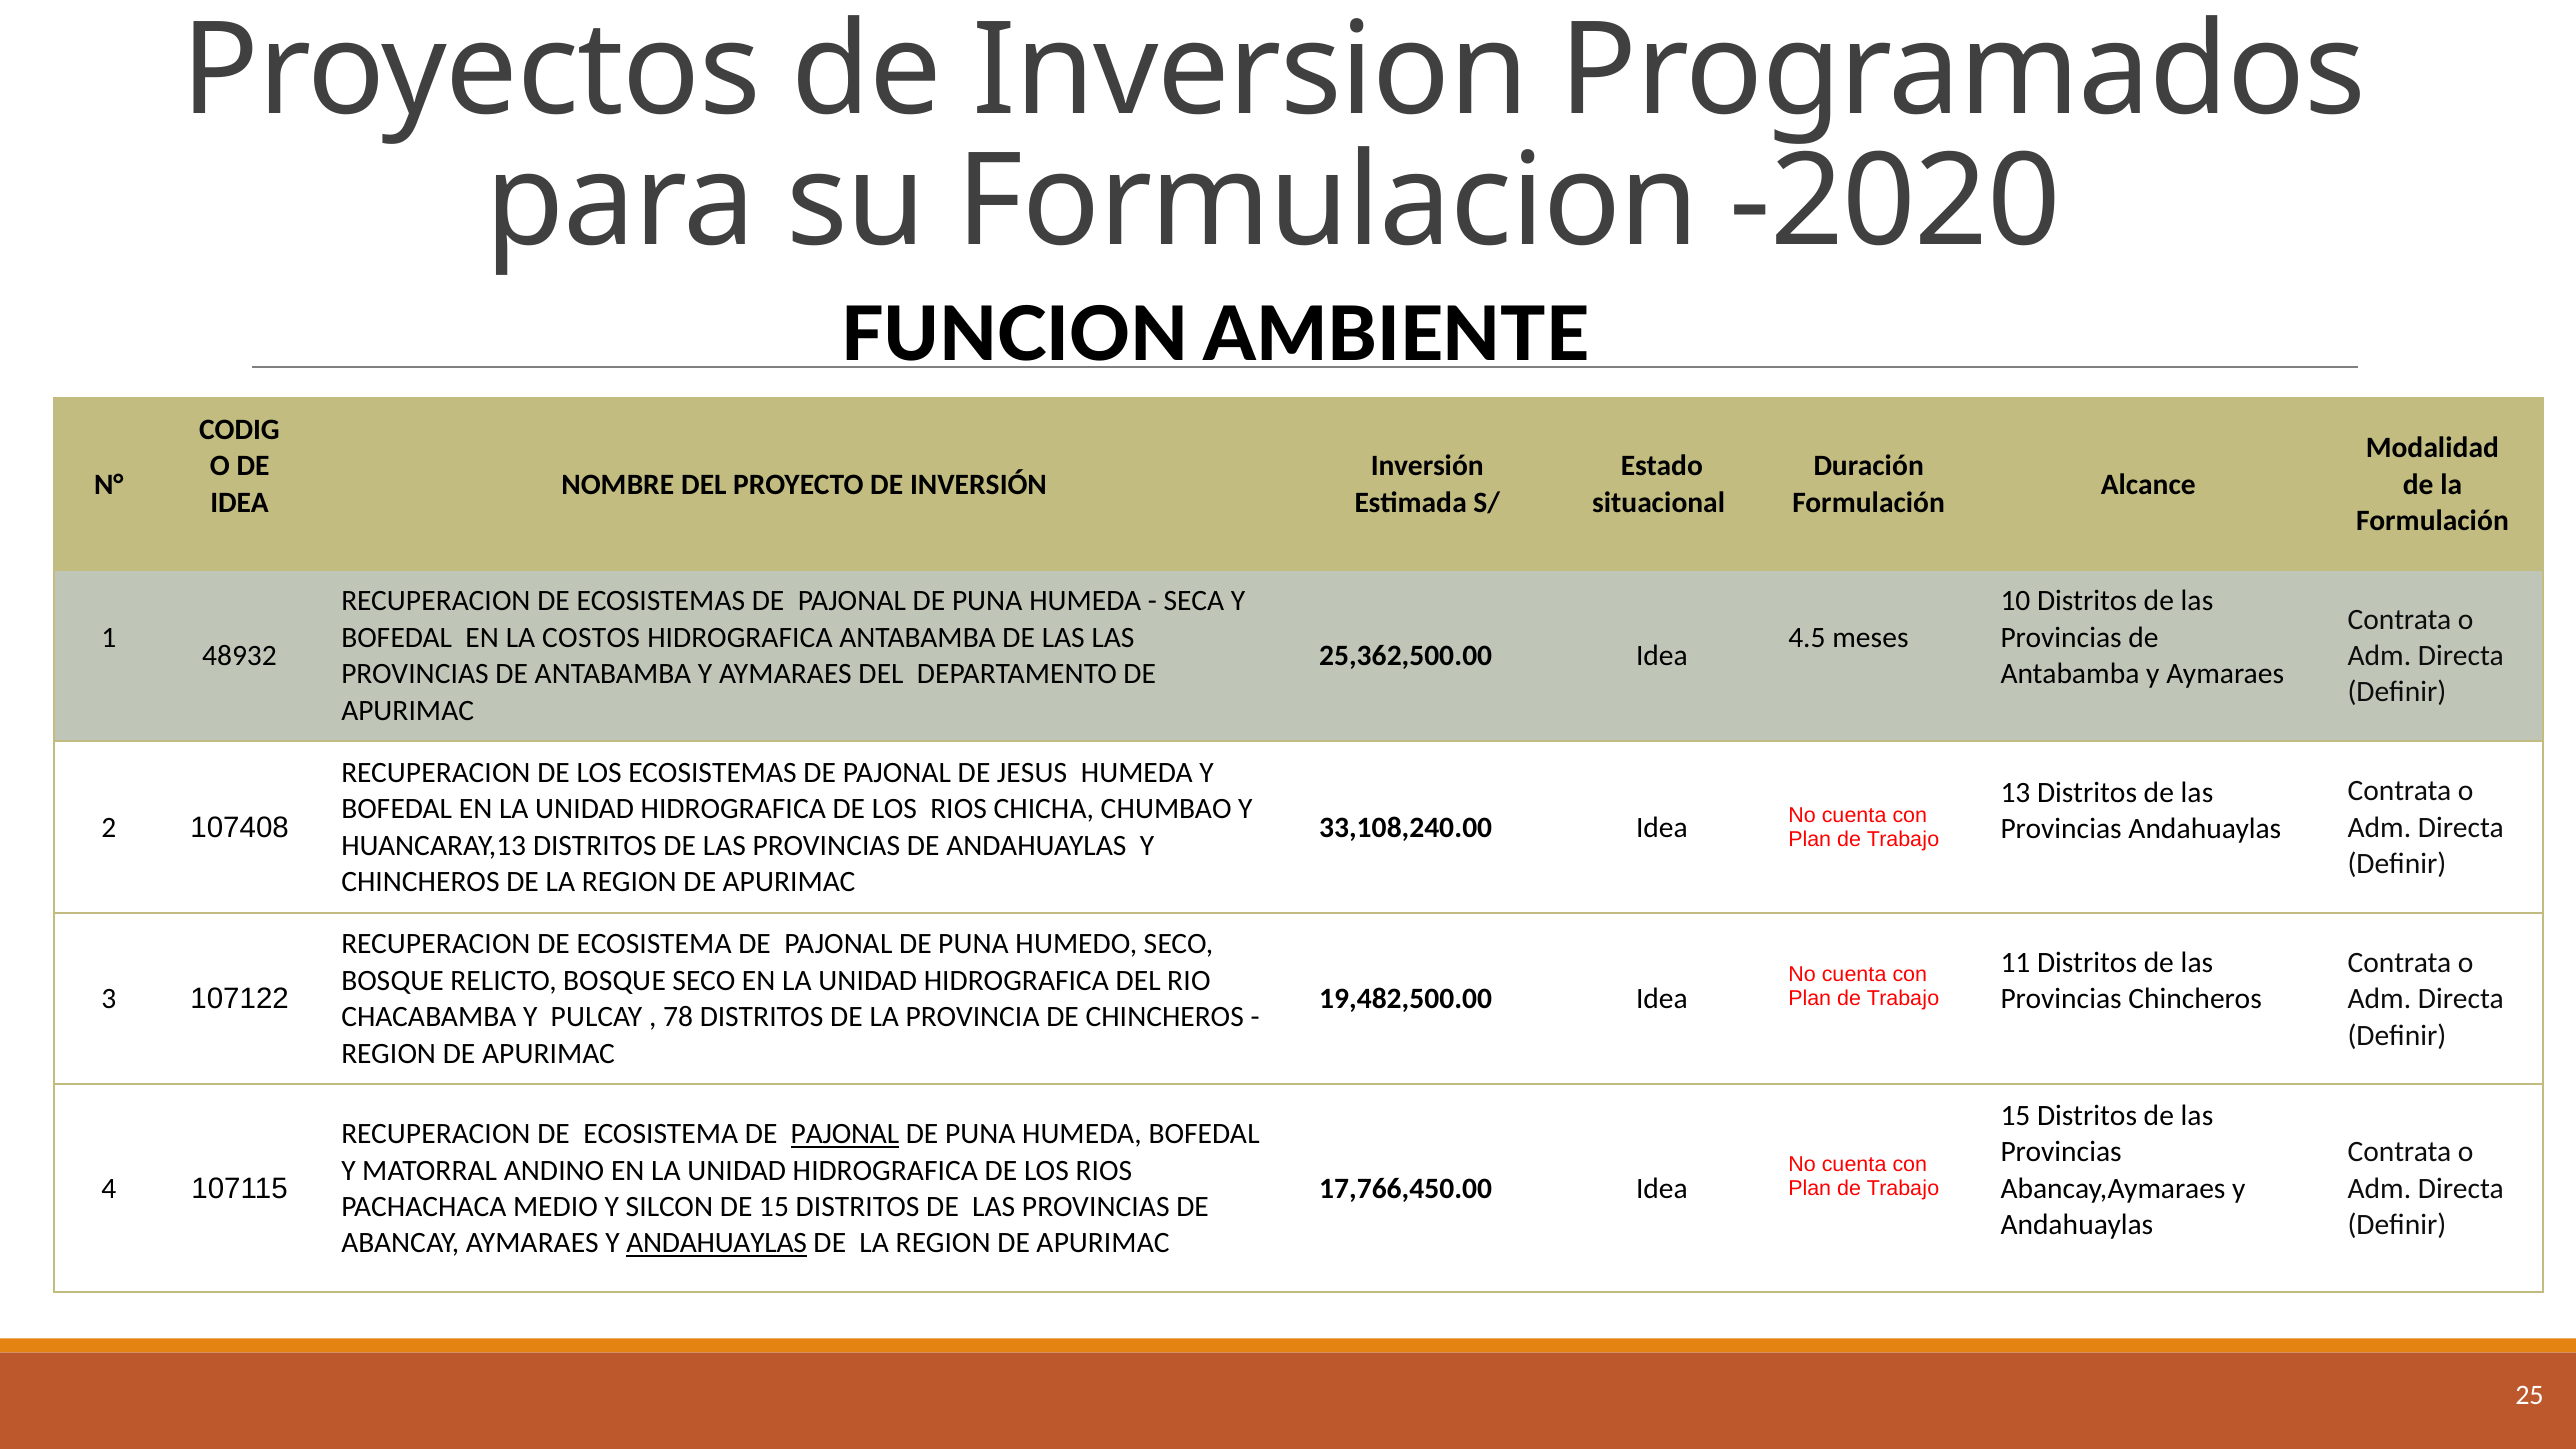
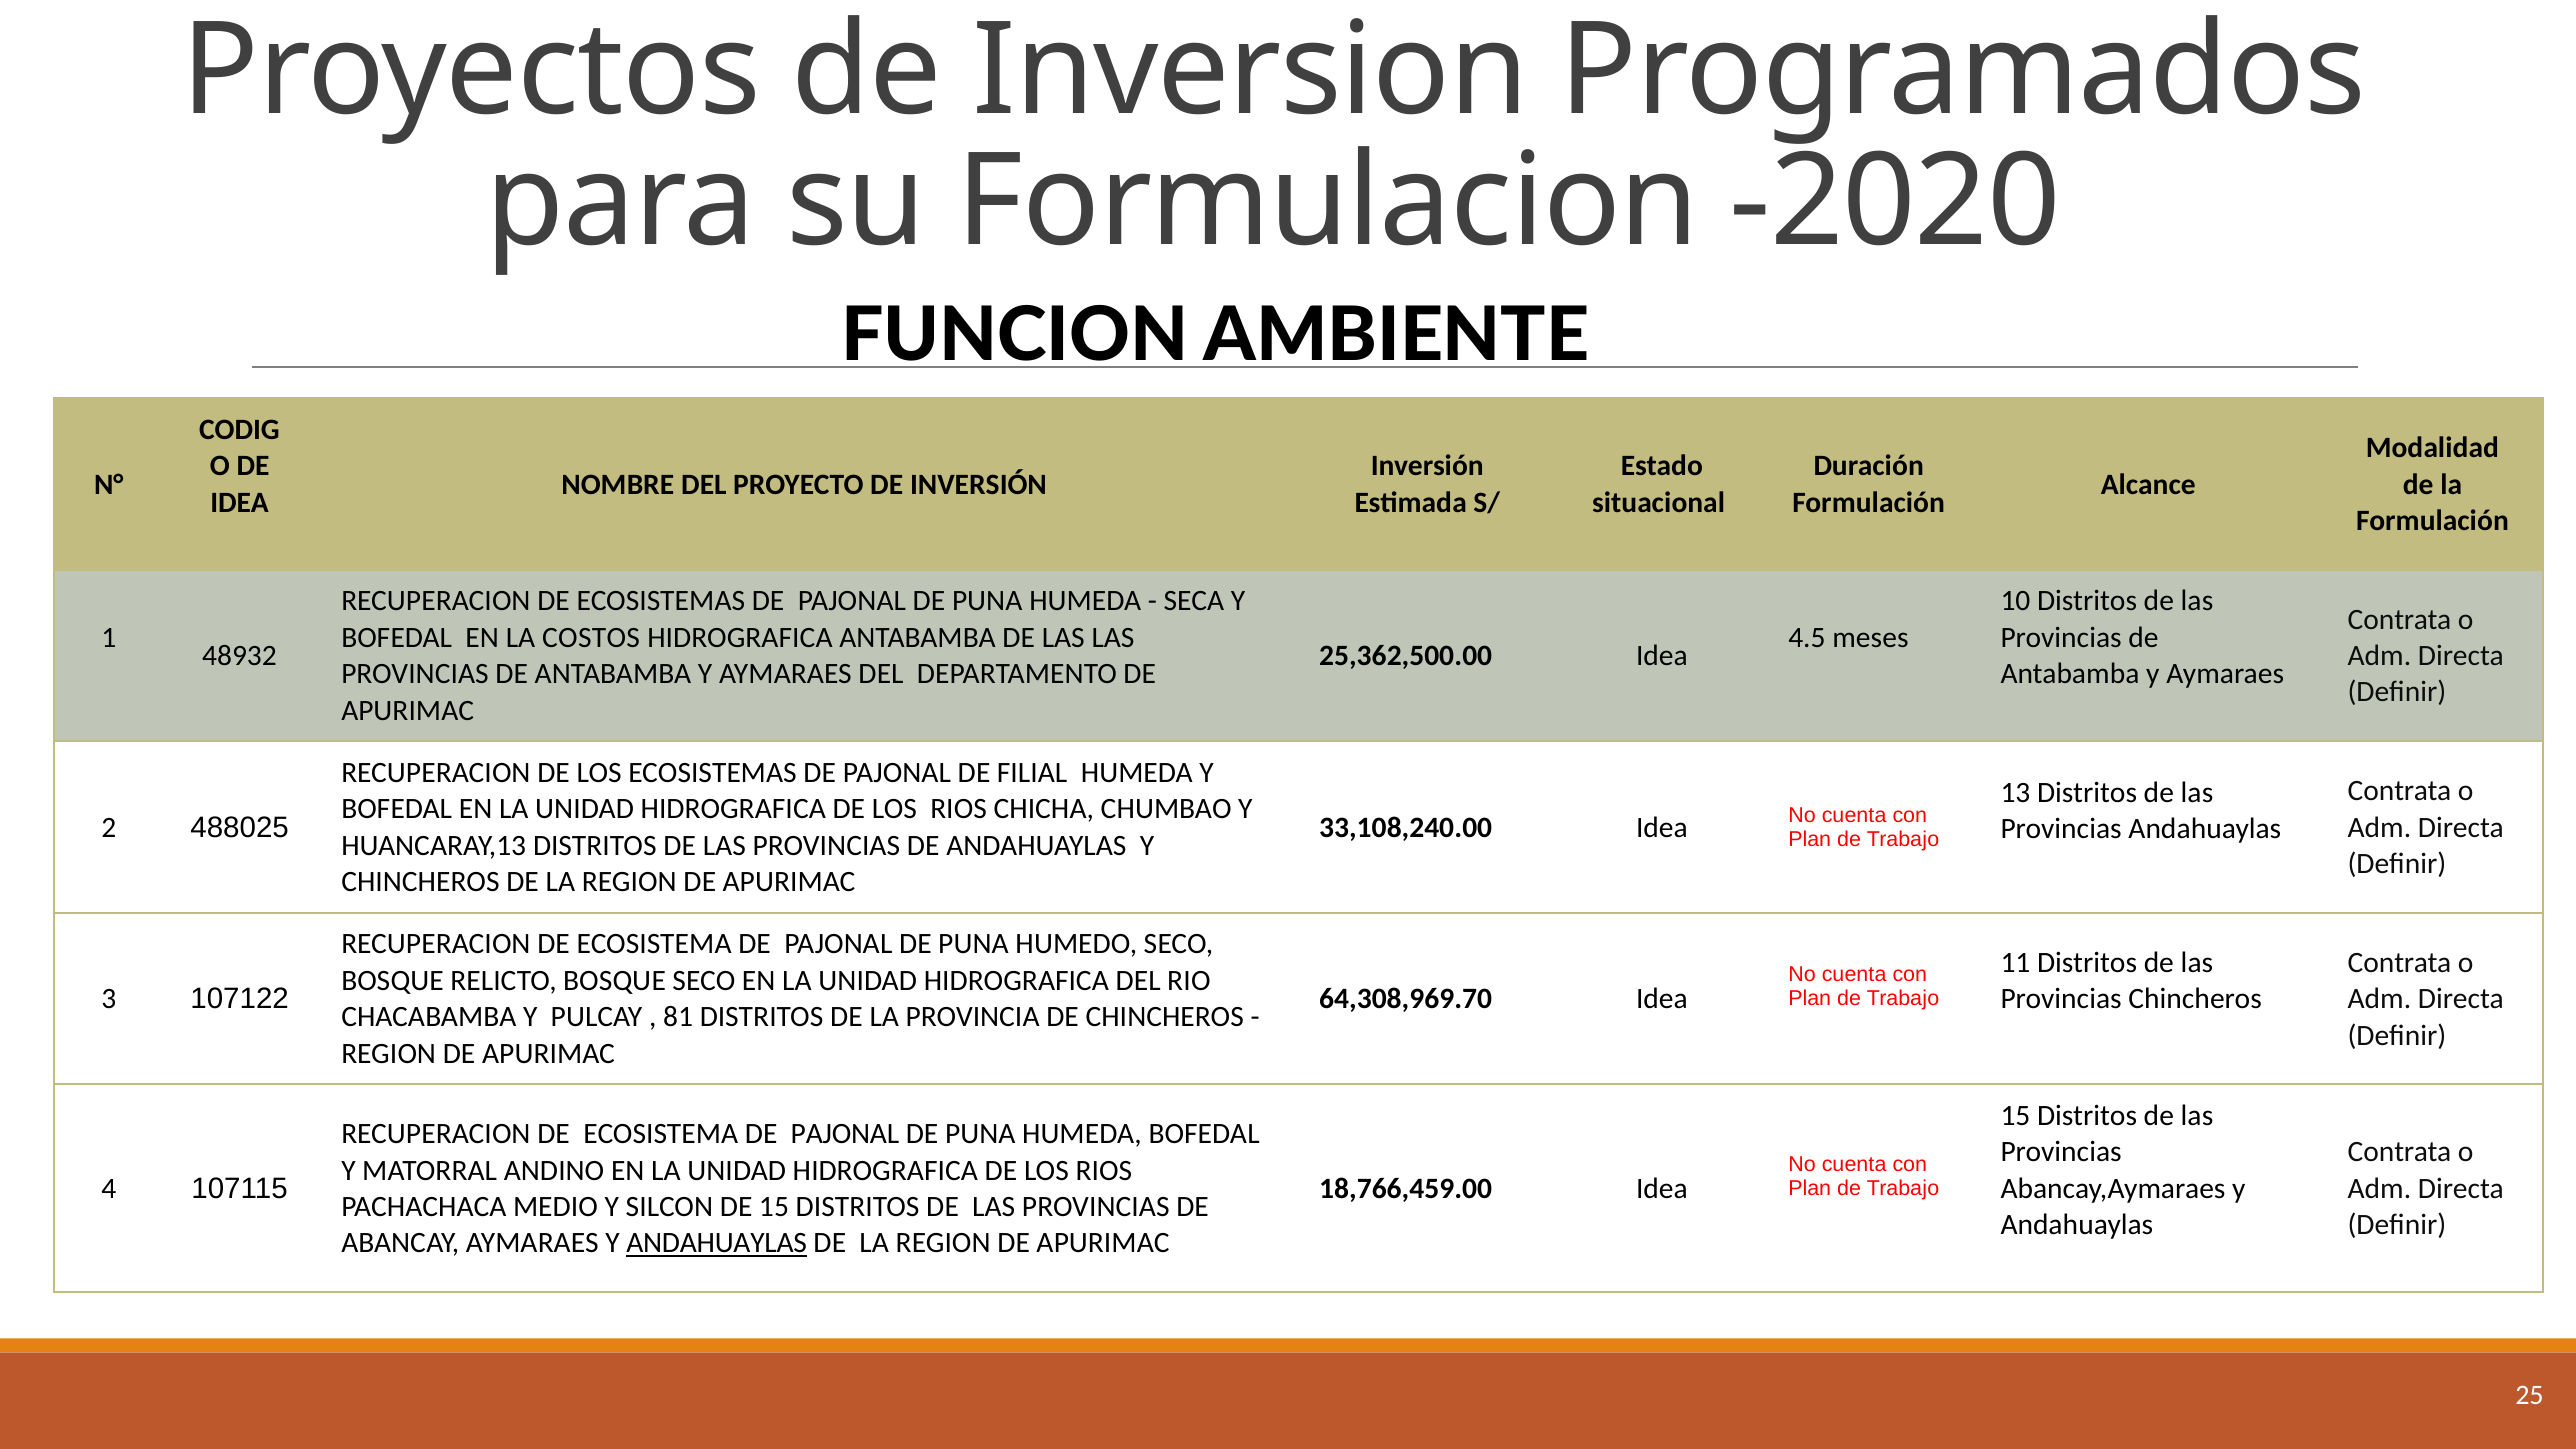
JESUS: JESUS -> FILIAL (1032, 773)
107408: 107408 -> 488025 (240, 827)
19,482,500.00: 19,482,500.00 -> 64,308,969.70 (1406, 999)
78: 78 -> 81 (678, 1017)
PAJONAL underline: present -> none (845, 1134)
17,766,450.00: 17,766,450.00 -> 18,766,459.00 (1406, 1189)
